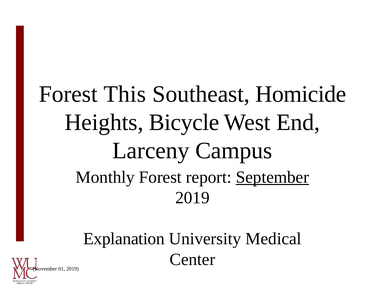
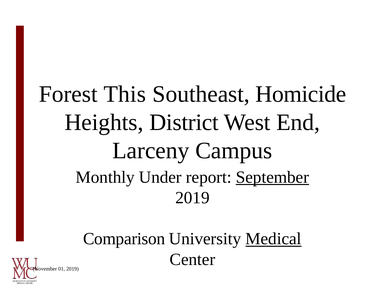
Bicycle: Bicycle -> District (184, 122)
Monthly Forest: Forest -> Under (160, 177)
Explanation: Explanation -> Comparison (124, 239)
Medical underline: none -> present (273, 239)
